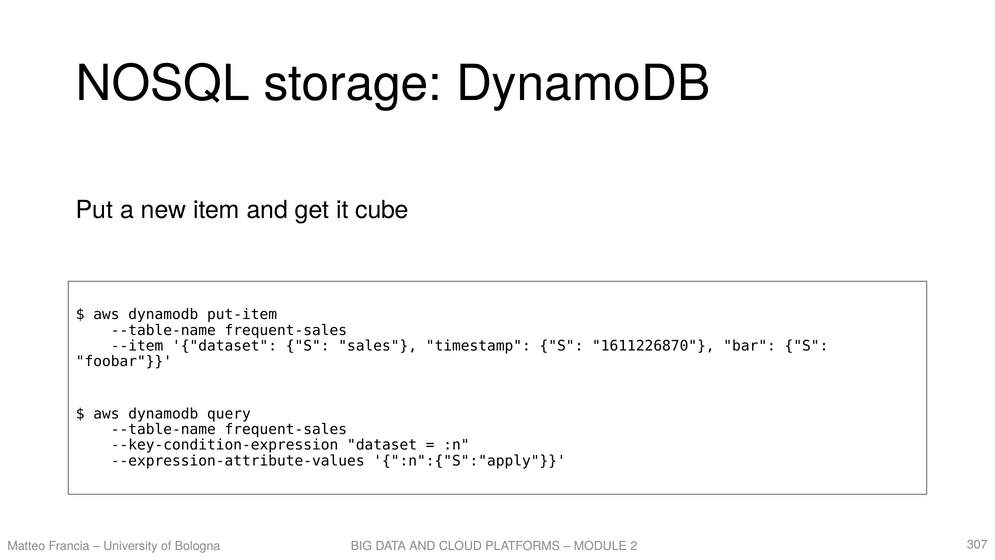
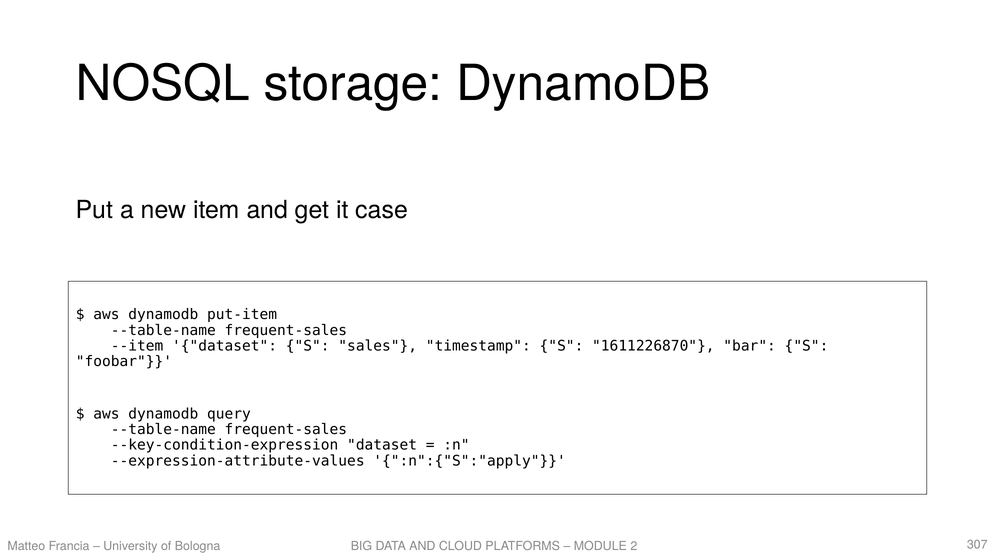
cube: cube -> case (382, 210)
